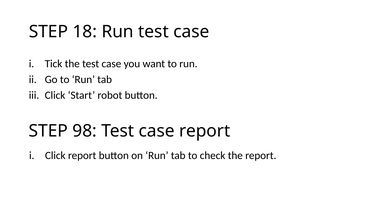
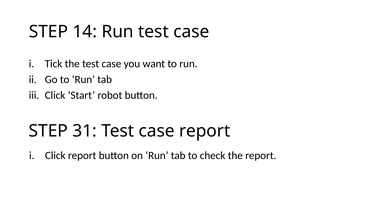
18: 18 -> 14 (85, 32)
98: 98 -> 31 (85, 131)
